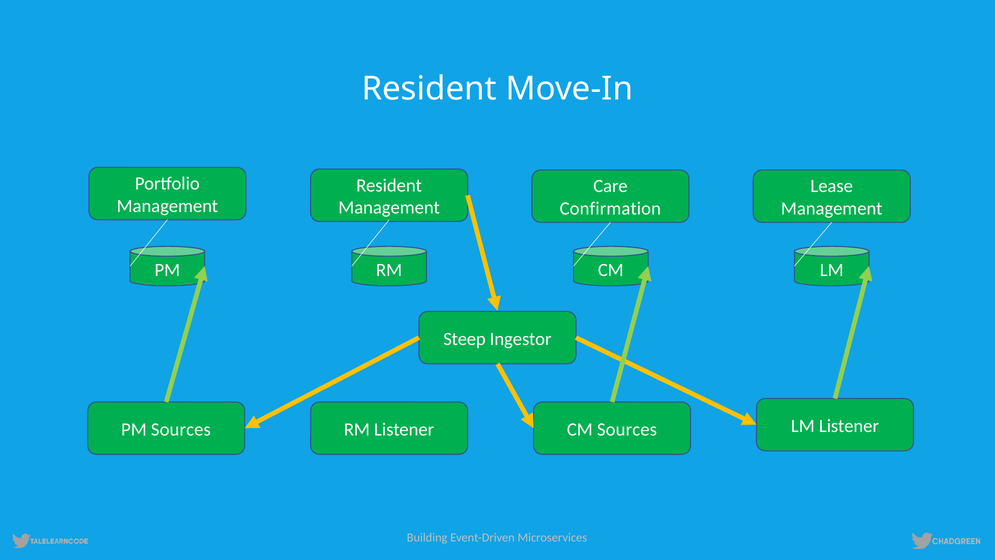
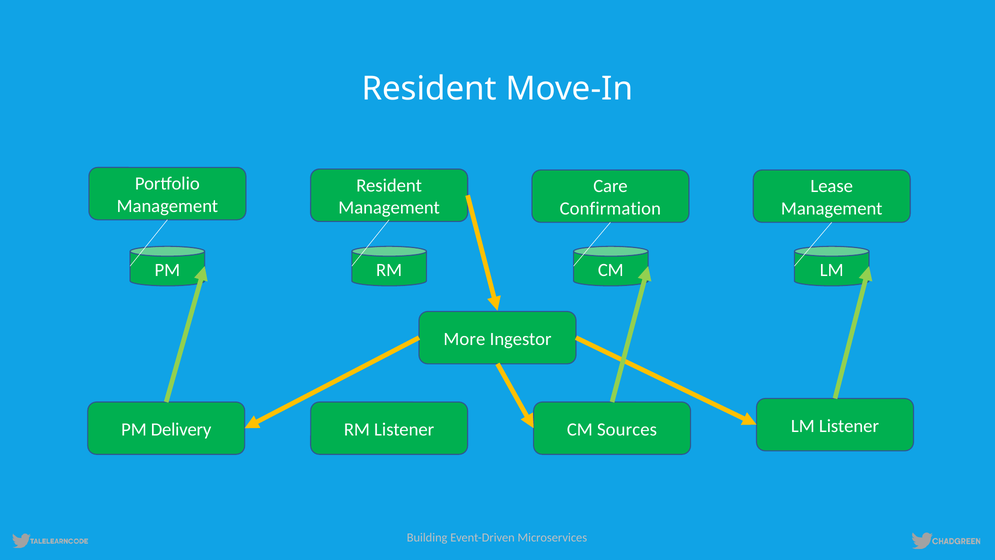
Steep: Steep -> More (464, 339)
PM Sources: Sources -> Delivery (181, 429)
